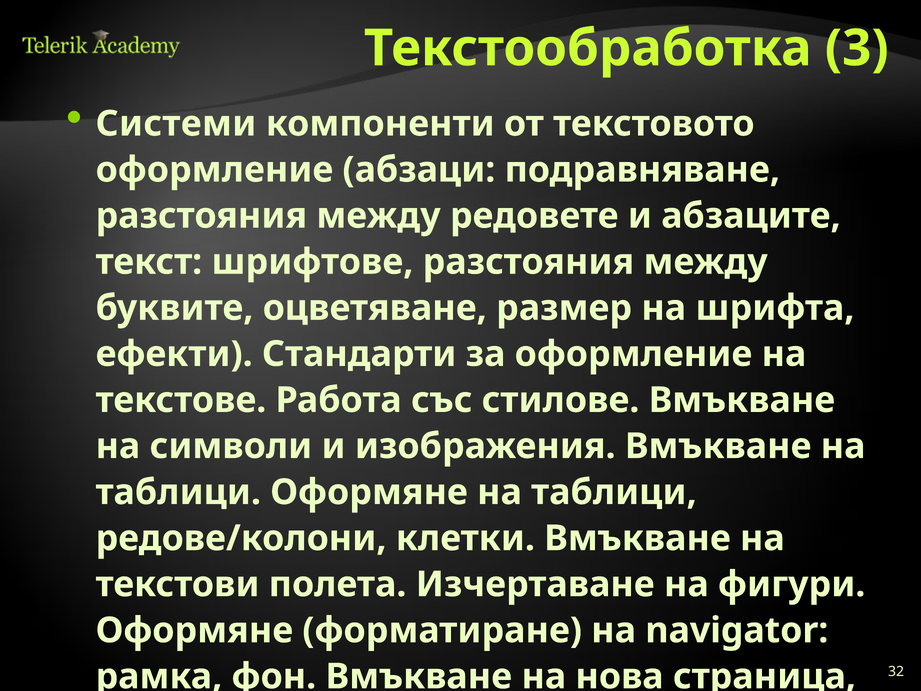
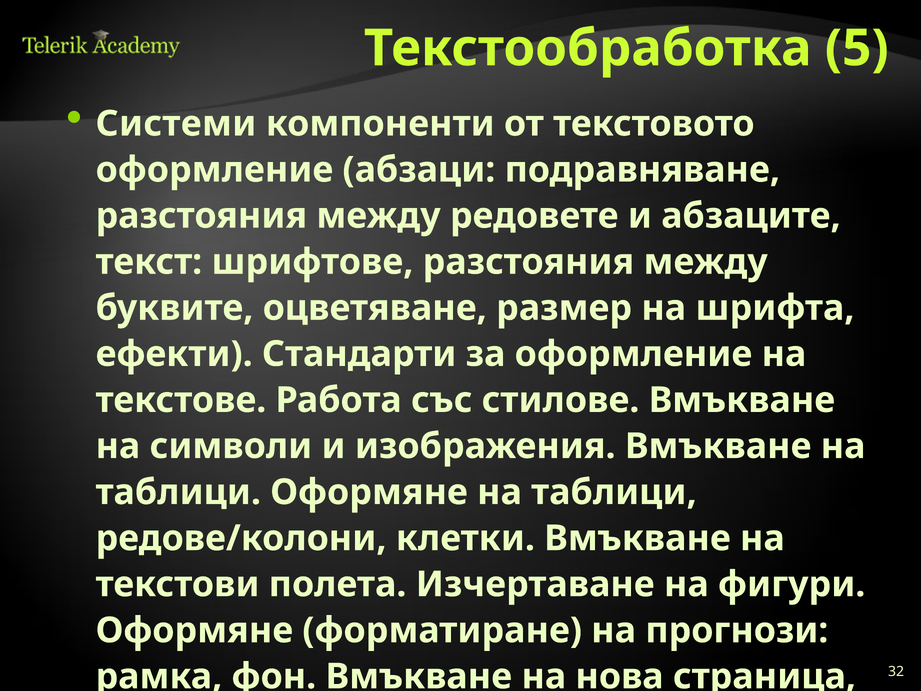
3: 3 -> 5 (857, 48)
navigator: navigator -> прогнози (737, 630)
